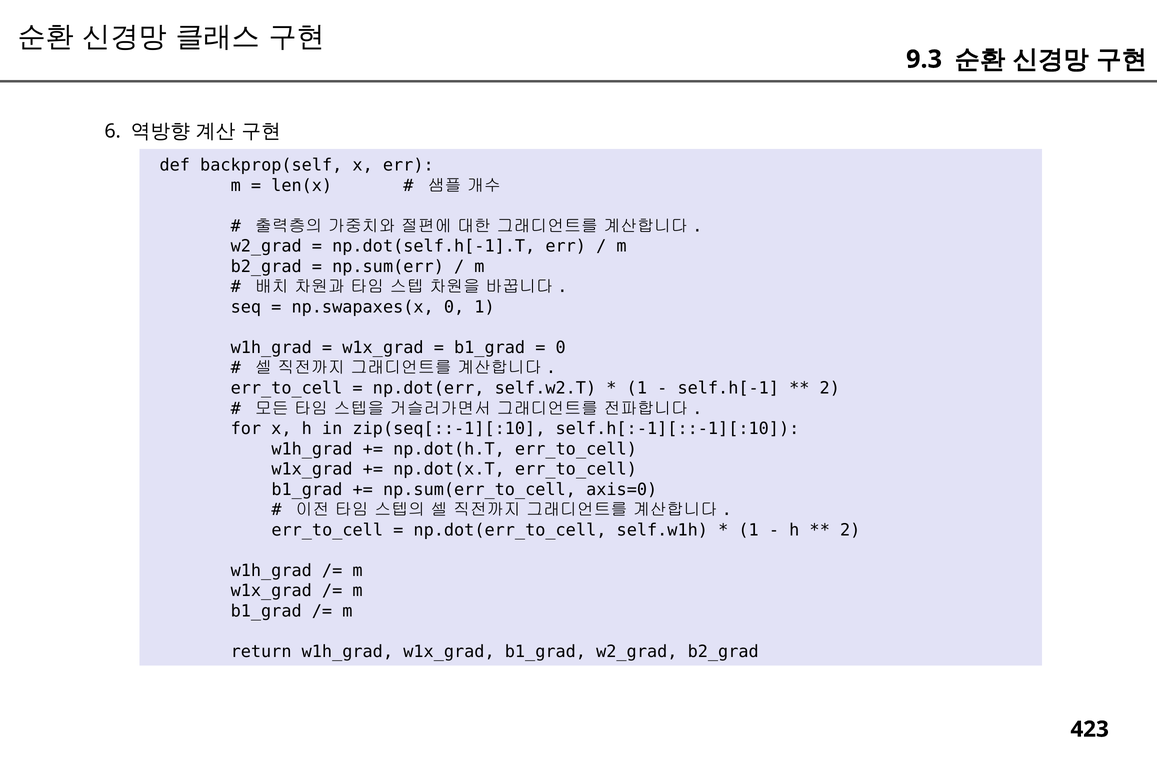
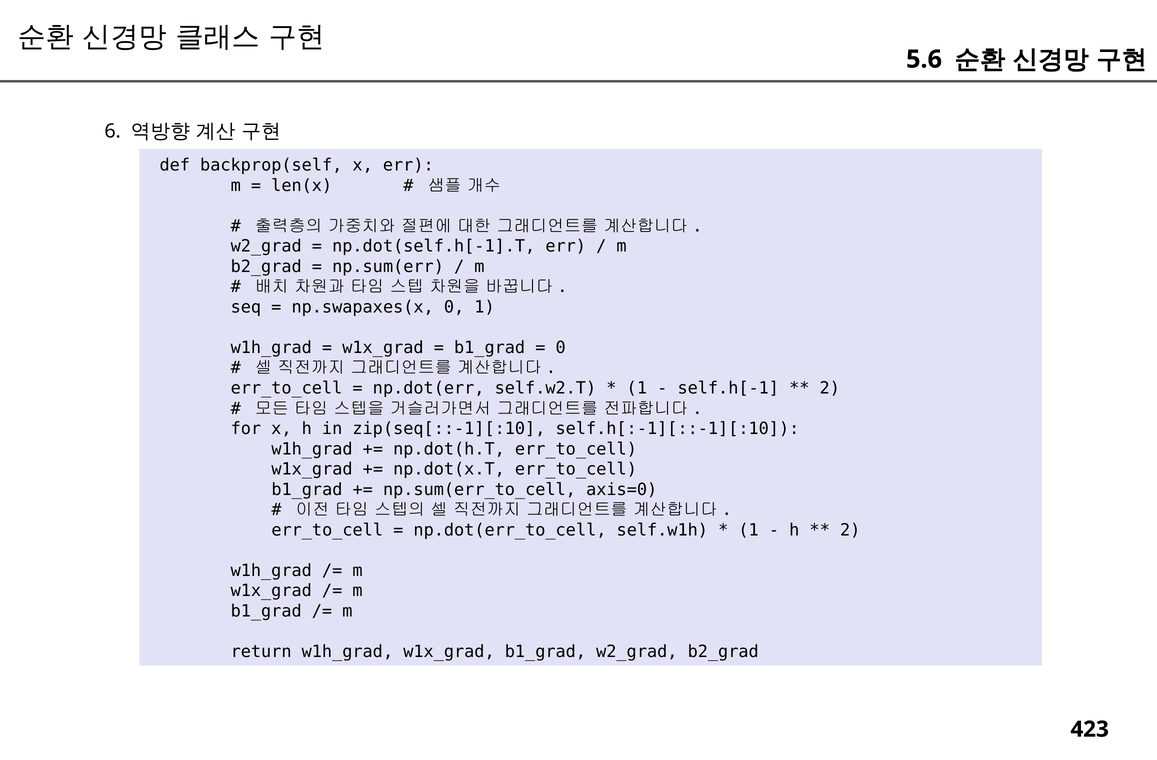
9.3: 9.3 -> 5.6 (924, 59)
